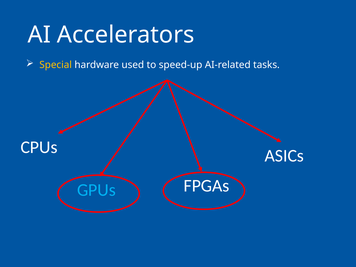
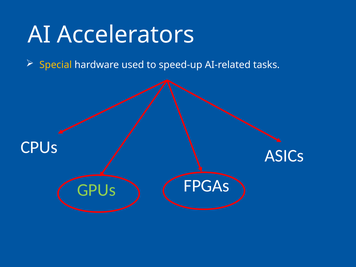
GPUs colour: light blue -> light green (96, 190)
